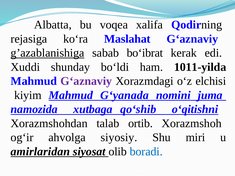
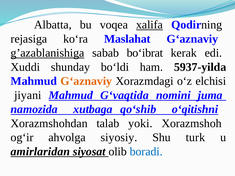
xalifa underline: none -> present (149, 25)
1011-yilda: 1011-yilda -> 5937-yilda (200, 67)
G‘aznaviy colour: purple -> orange (86, 81)
kiyim: kiyim -> jiyani (28, 95)
G‘yanada: G‘yanada -> G‘vaqtida (124, 95)
ortib: ortib -> yoki (140, 124)
miri: miri -> turk (195, 138)
